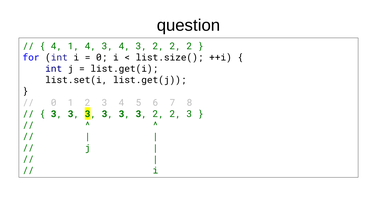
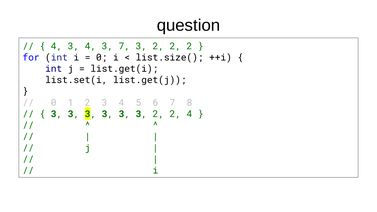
1: 1 -> 3 (73, 46)
4 3 4: 4 -> 7 (124, 46)
2 2 3: 3 -> 4 (189, 114)
